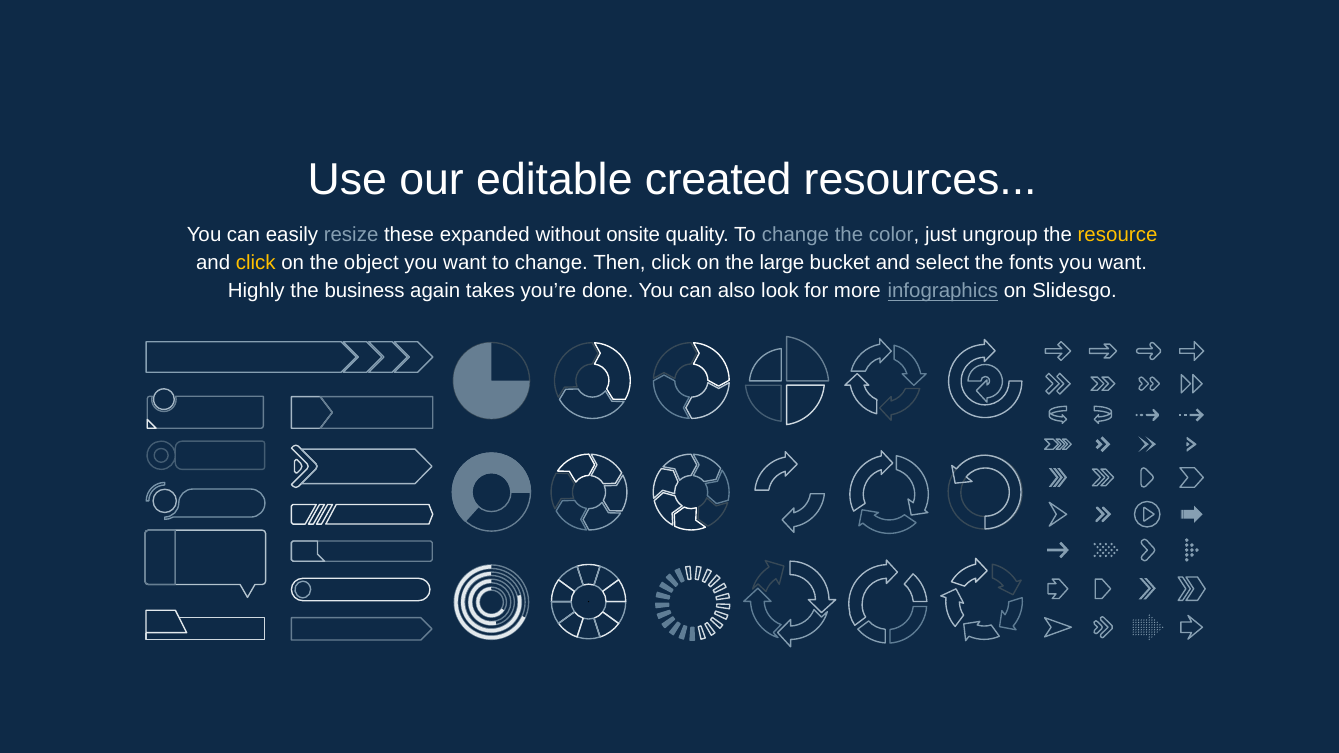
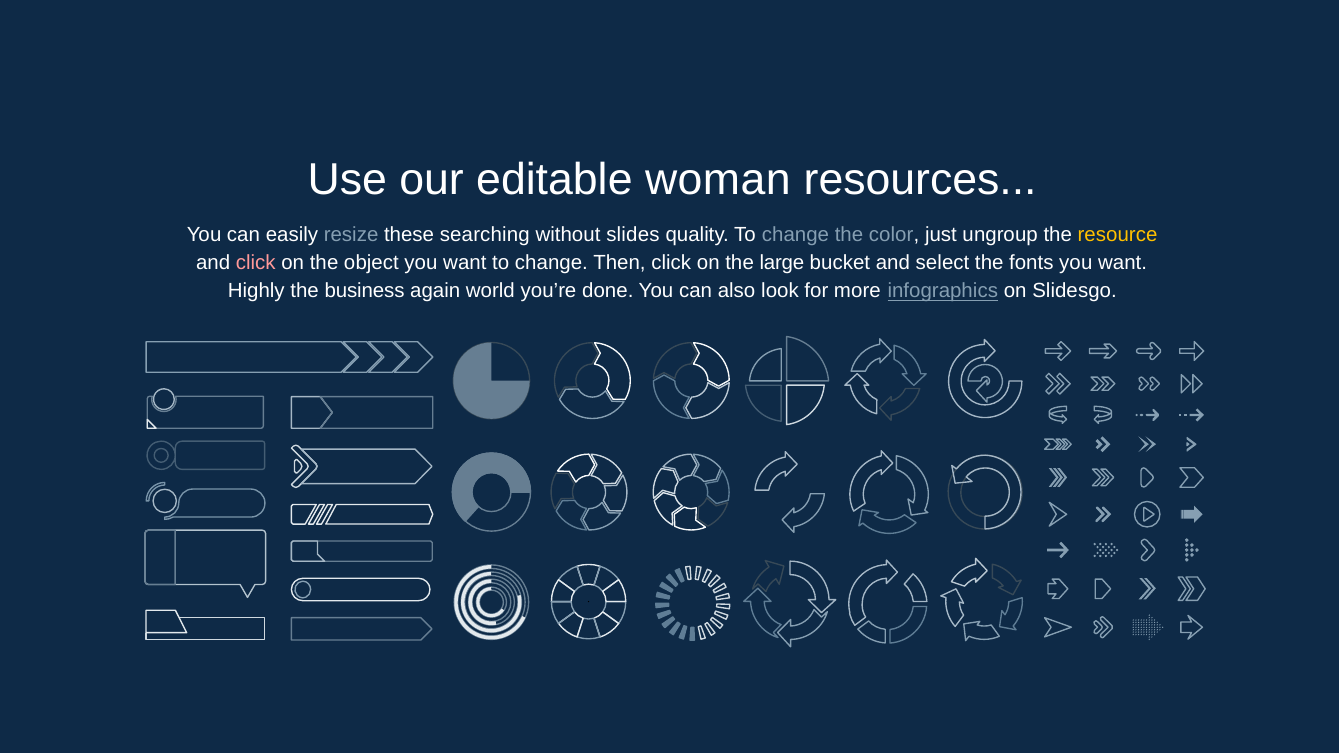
created: created -> woman (718, 180)
expanded: expanded -> searching (485, 235)
onsite: onsite -> slides (633, 235)
click colour: yellow -> pink (256, 263)
takes: takes -> world (490, 291)
